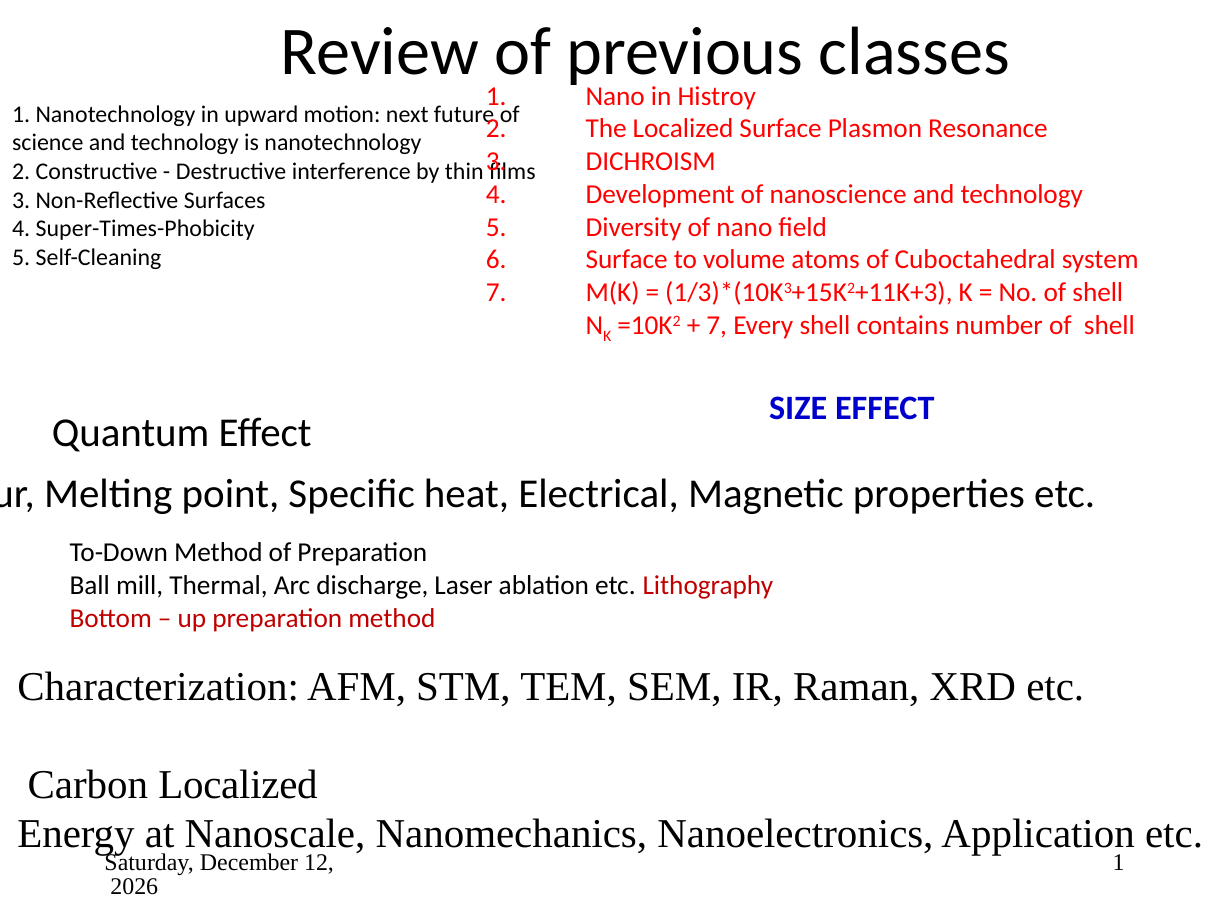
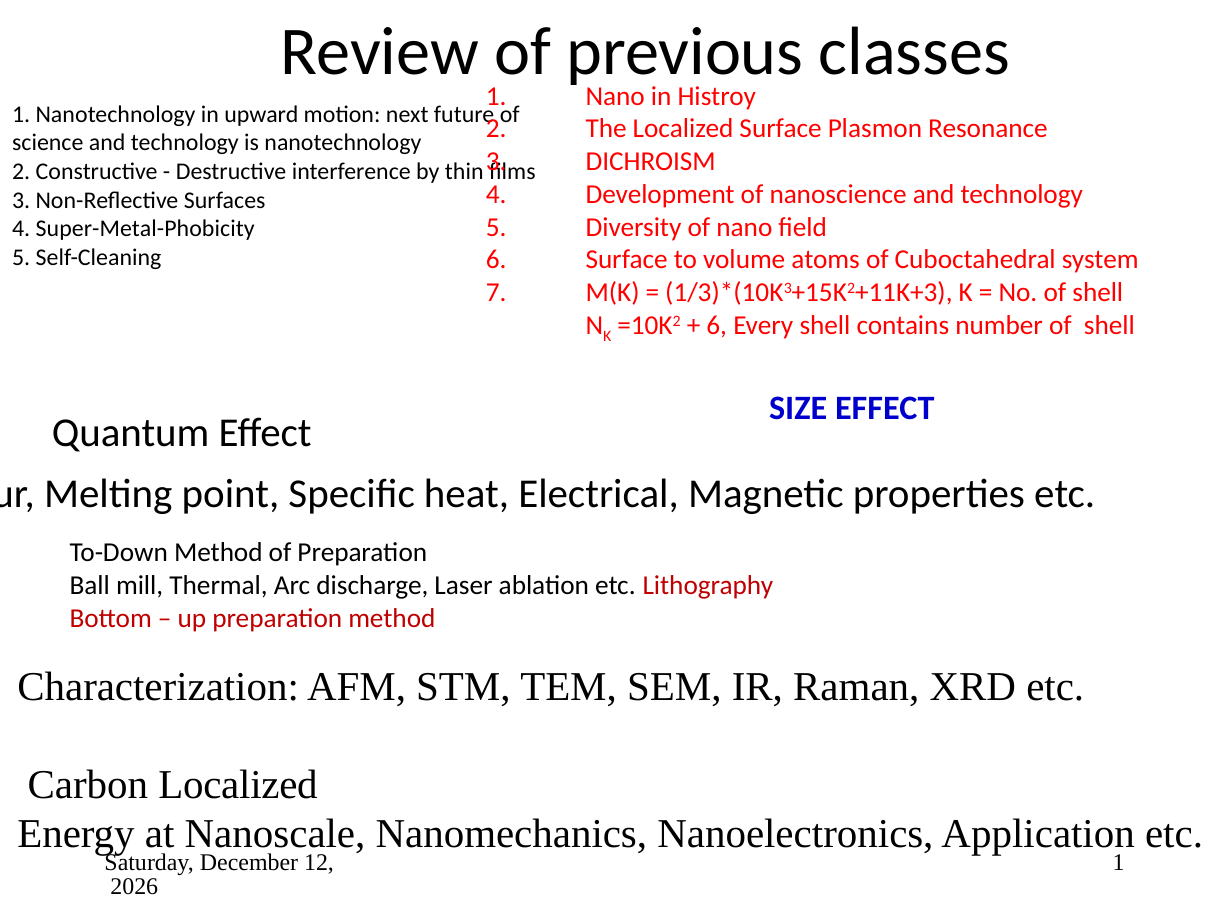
Super-Times-Phobicity: Super-Times-Phobicity -> Super-Metal-Phobicity (145, 229)
7: 7 -> 6 (717, 325)
